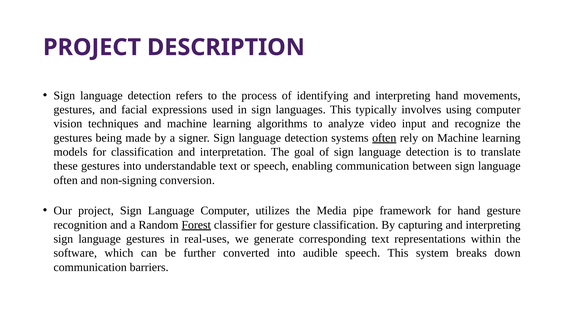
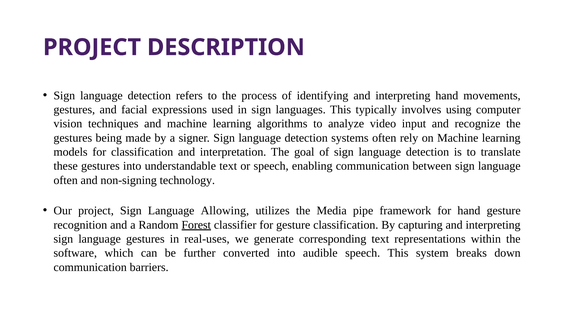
often underline: present -> none (384, 138)
conversion: conversion -> technology (187, 180)
Language Computer: Computer -> Allowing (225, 211)
